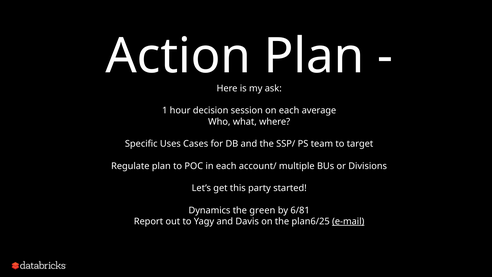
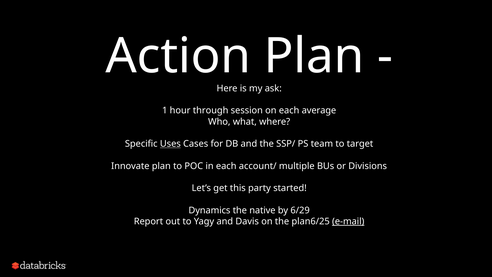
decision: decision -> through (211, 110)
Uses underline: none -> present (170, 144)
Regulate: Regulate -> Innovate (130, 166)
green: green -> native (262, 210)
6/81: 6/81 -> 6/29 (300, 210)
